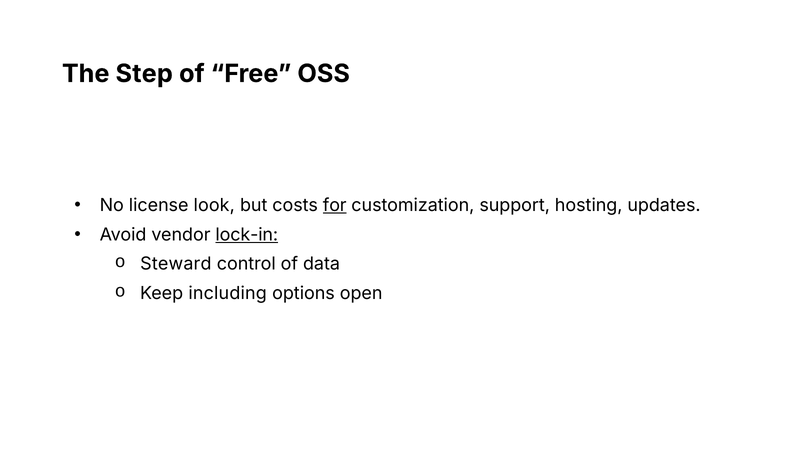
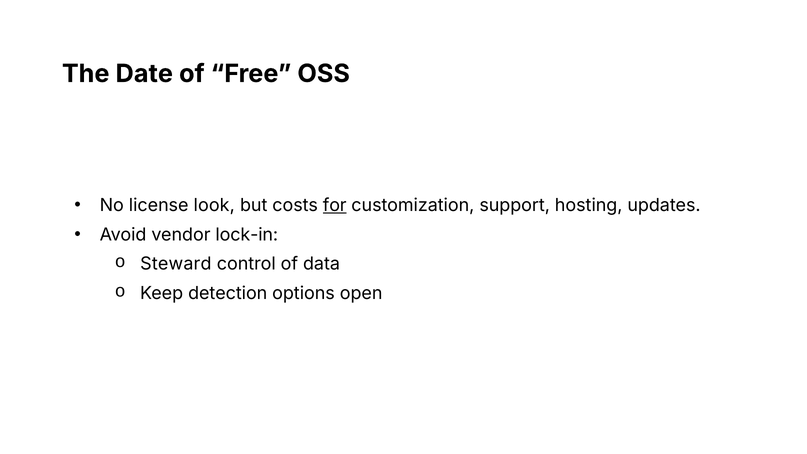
Step: Step -> Date (144, 74)
lock-in underline: present -> none (247, 235)
including: including -> detection (228, 293)
